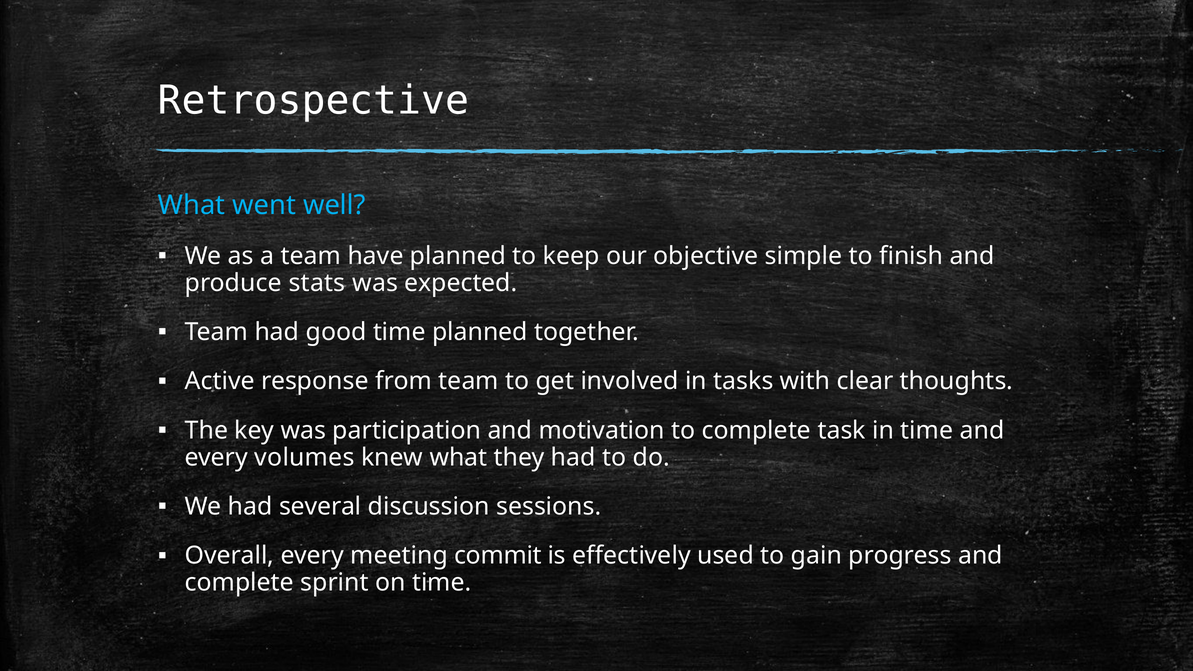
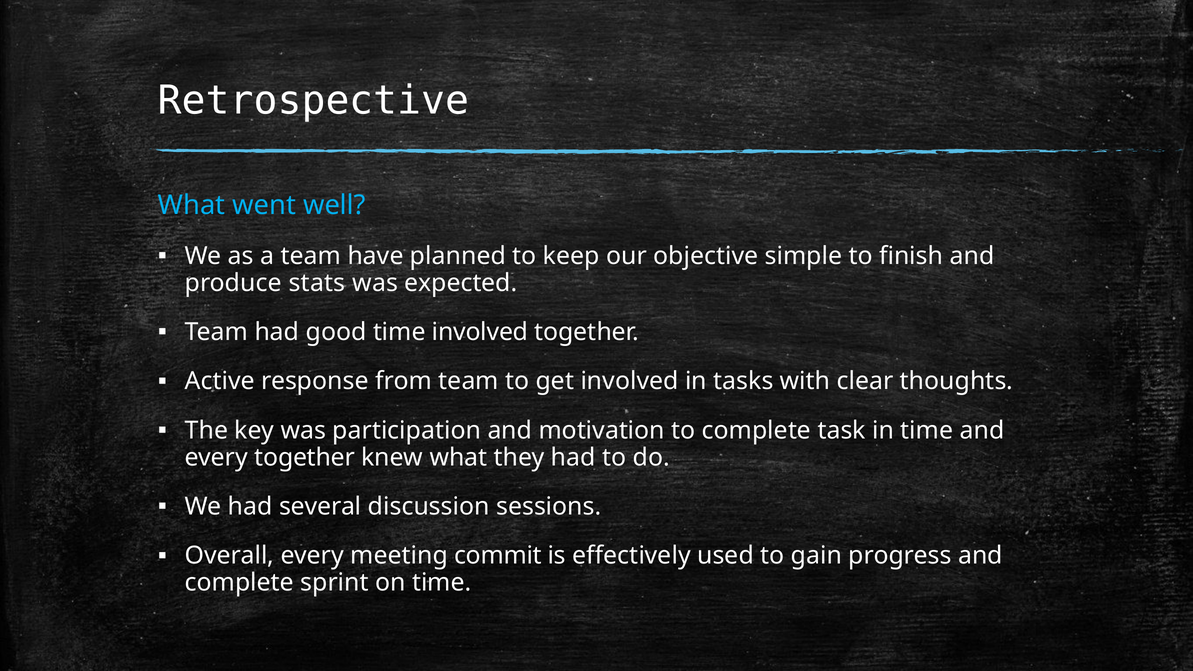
time planned: planned -> involved (480, 332)
every volumes: volumes -> together (305, 457)
